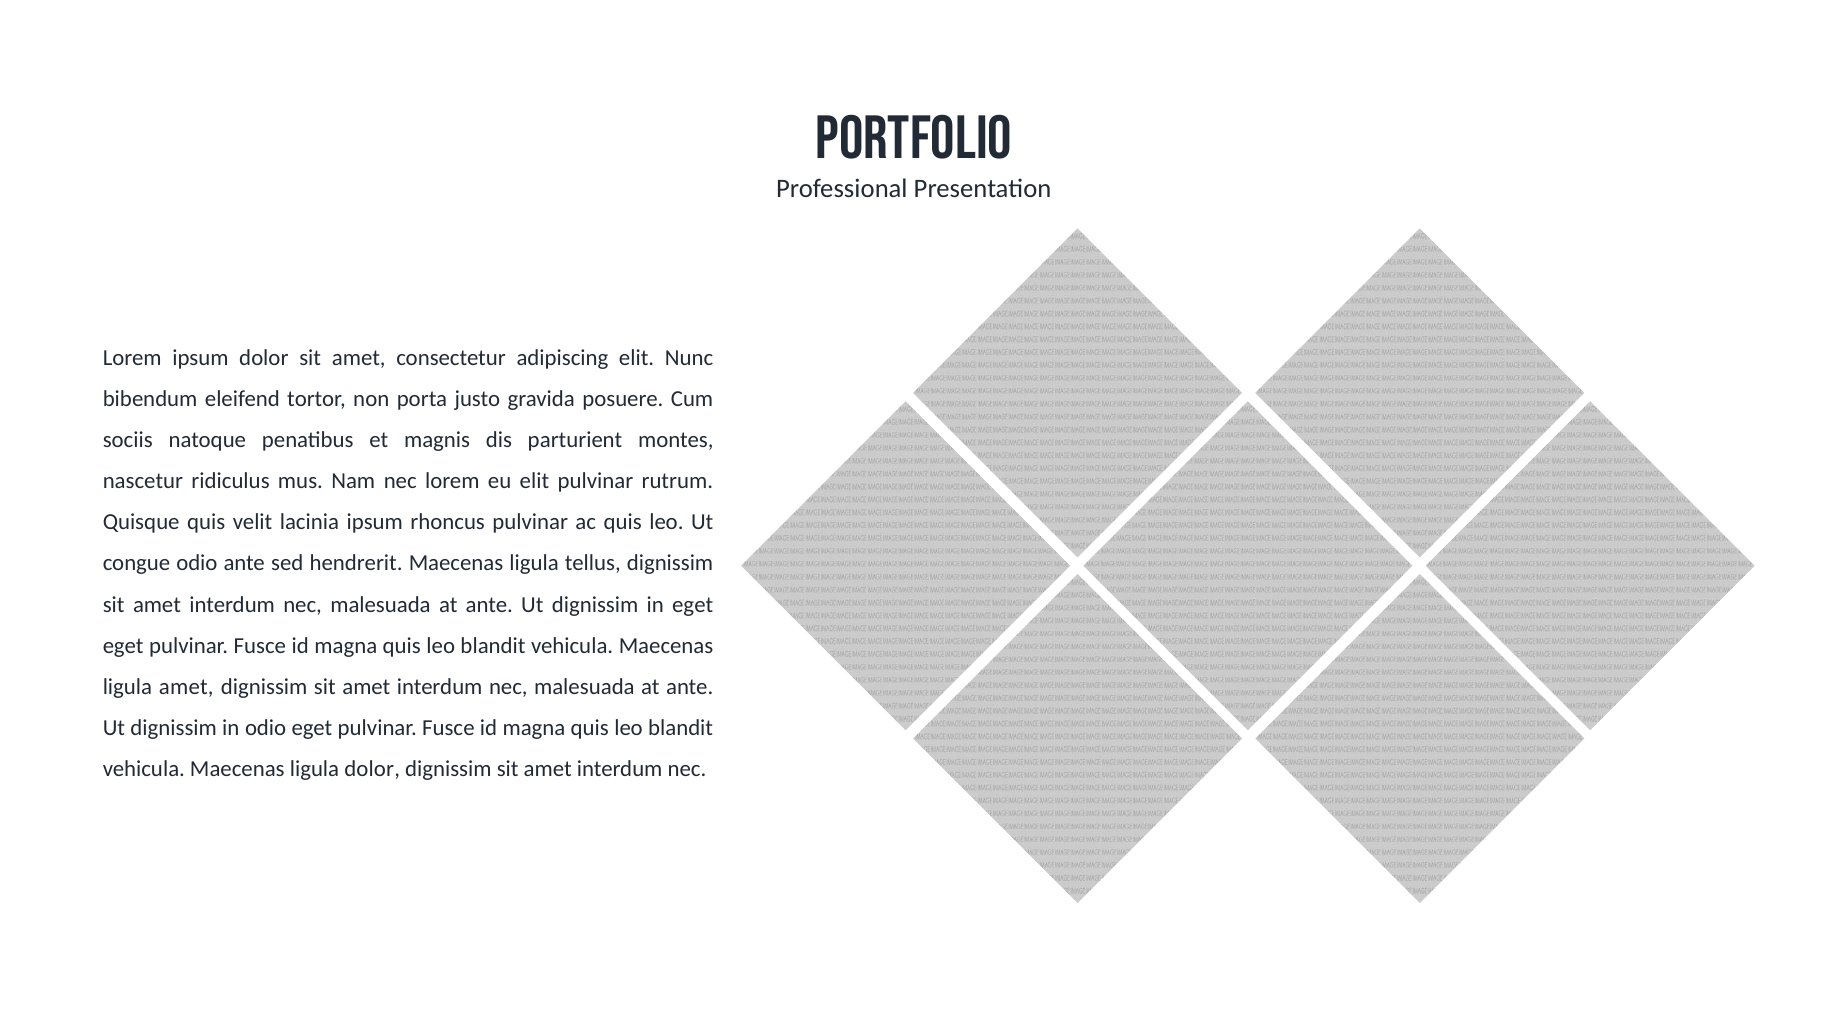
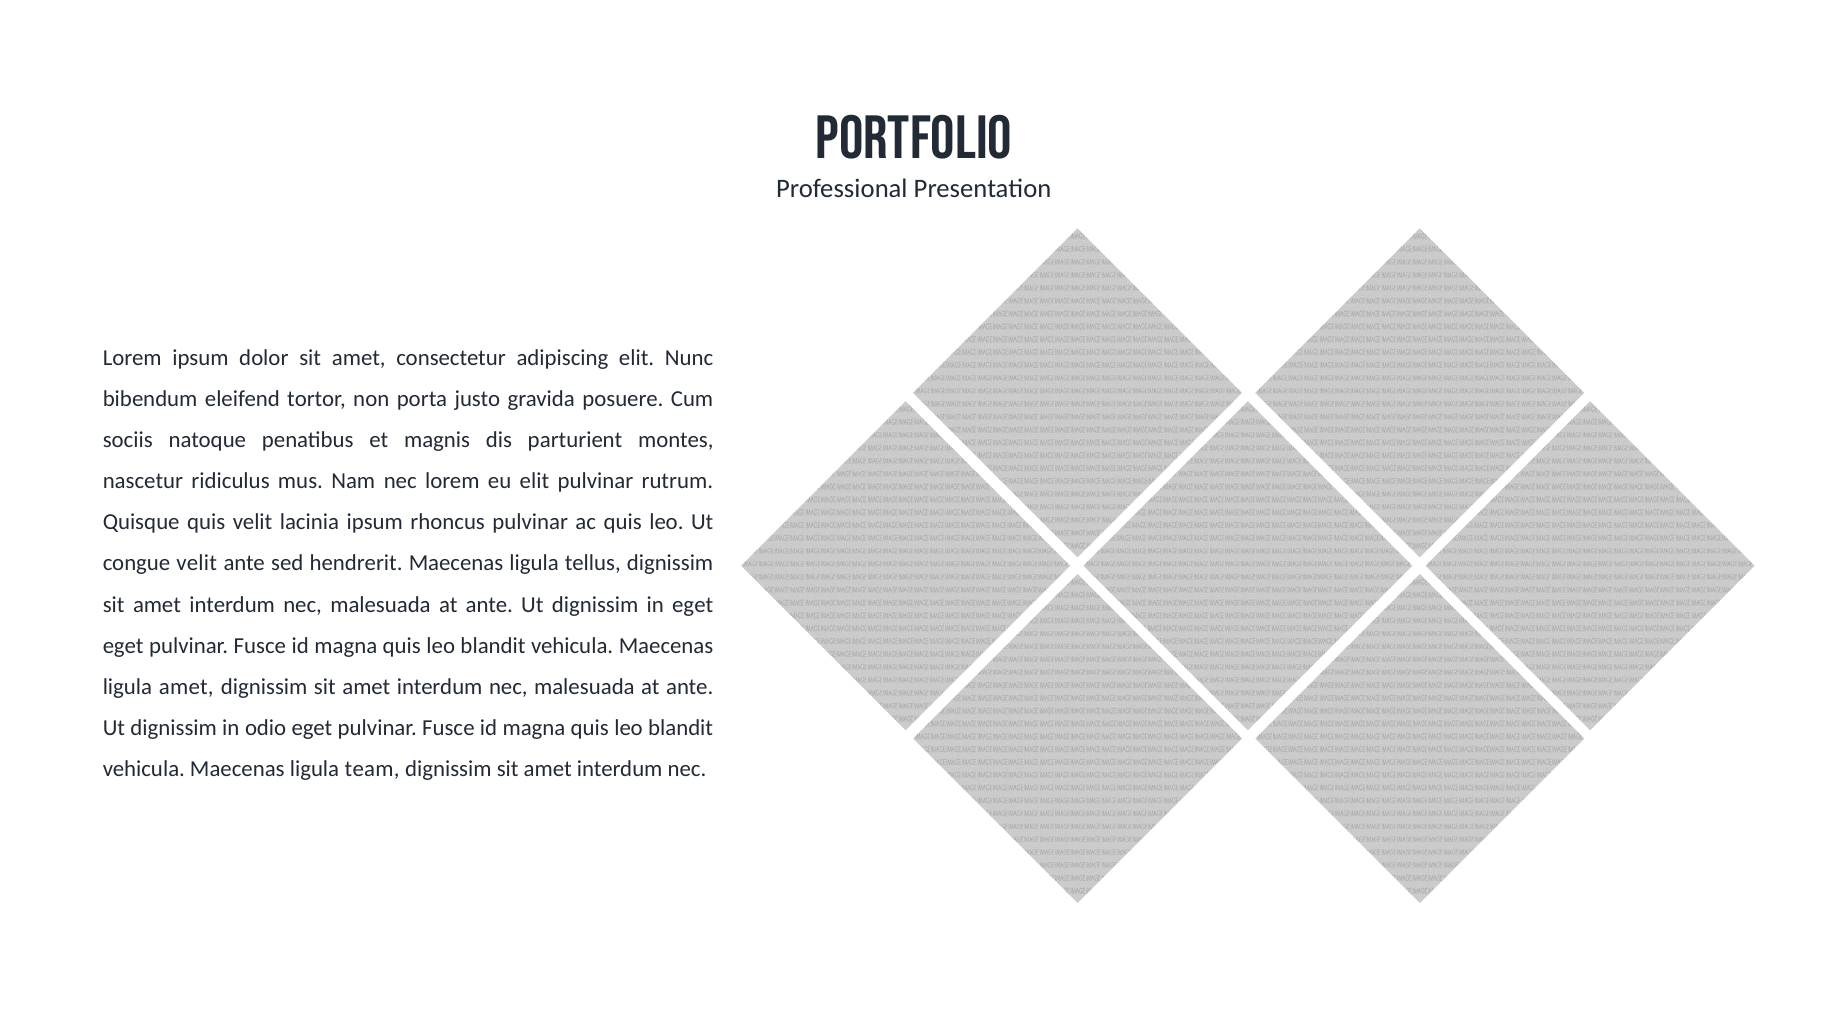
congue odio: odio -> velit (197, 564)
ligula dolor: dolor -> team (372, 769)
